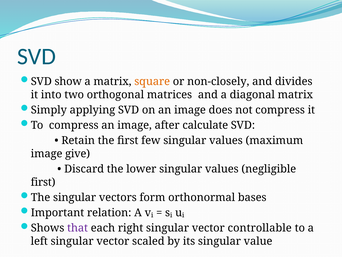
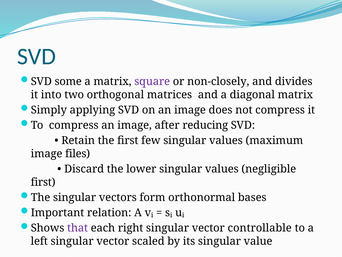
show: show -> some (68, 81)
square colour: orange -> purple (152, 81)
calculate: calculate -> reducing (205, 125)
give: give -> files (78, 153)
